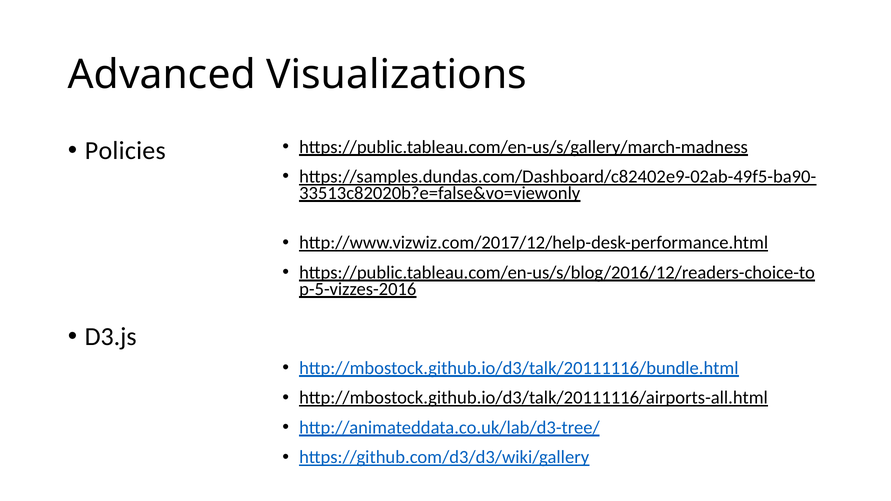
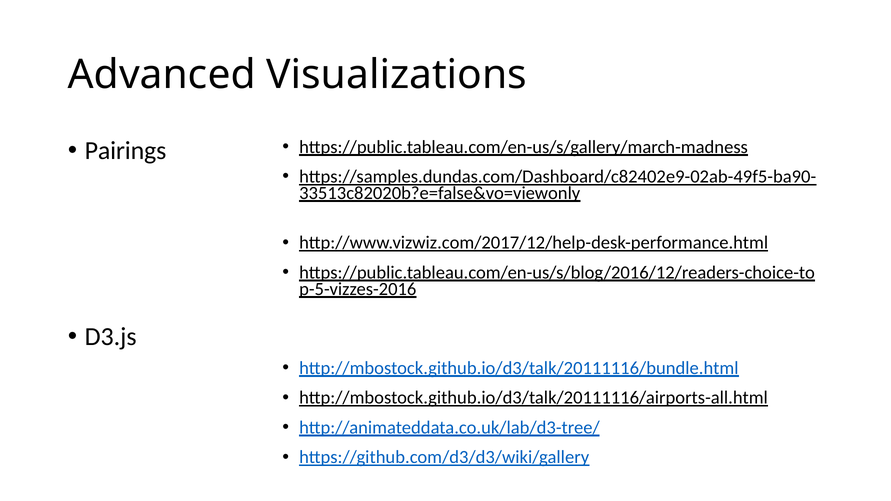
Policies: Policies -> Pairings (125, 151)
